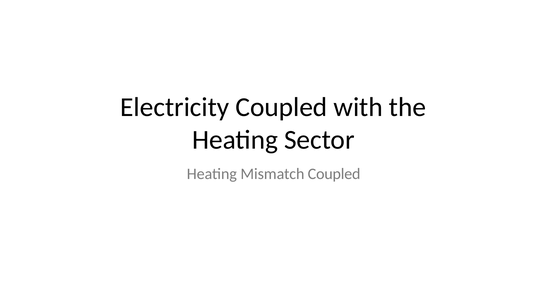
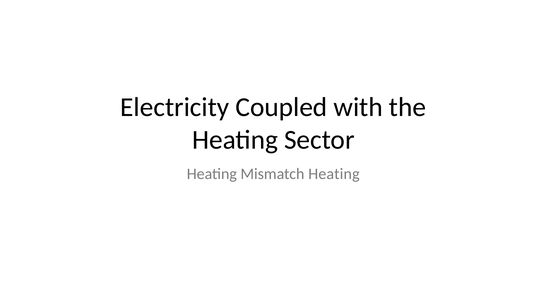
Mismatch Coupled: Coupled -> Heating (334, 174)
